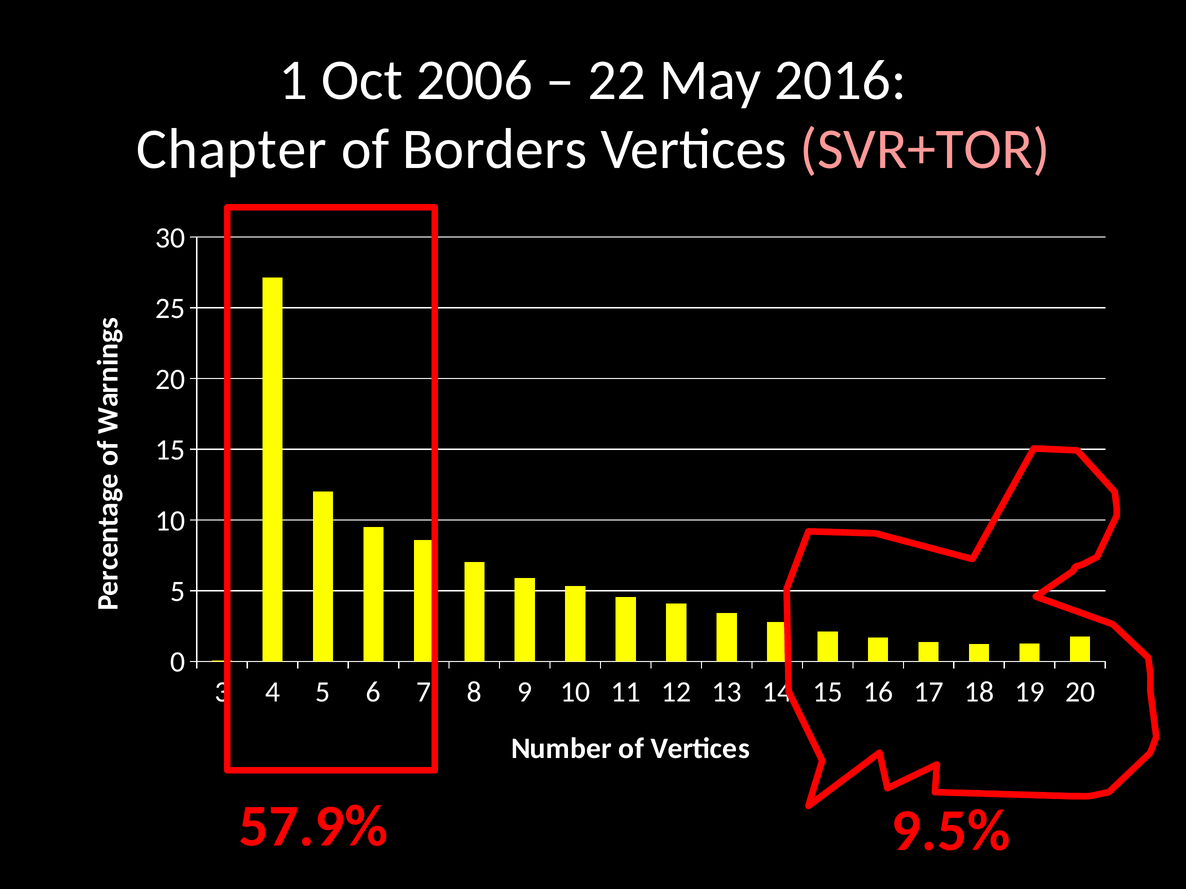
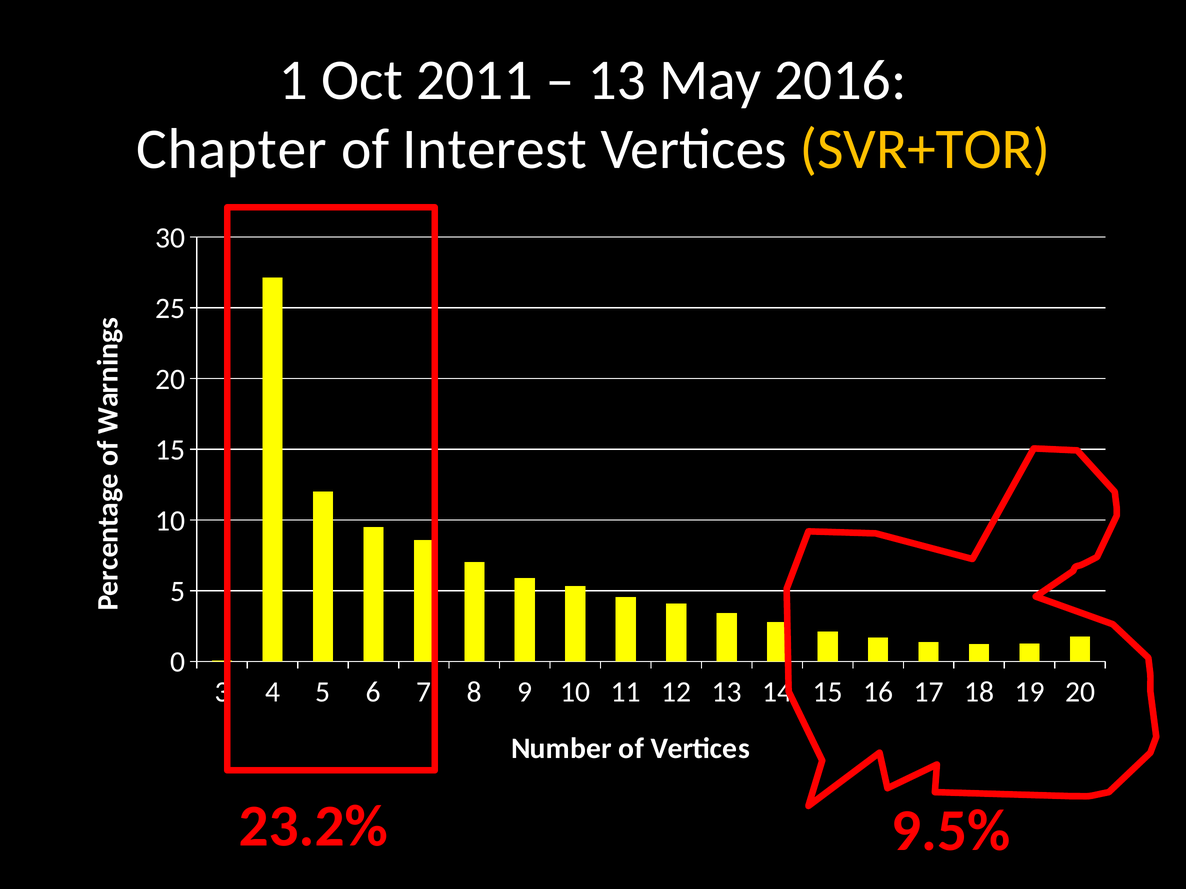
2006: 2006 -> 2011 (474, 80)
22: 22 -> 13 (617, 80)
Borders: Borders -> Interest (495, 149)
SVR+TOR colour: pink -> yellow (925, 149)
57.9%: 57.9% -> 23.2% (313, 827)
